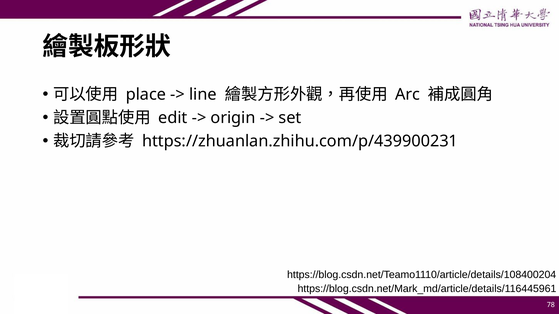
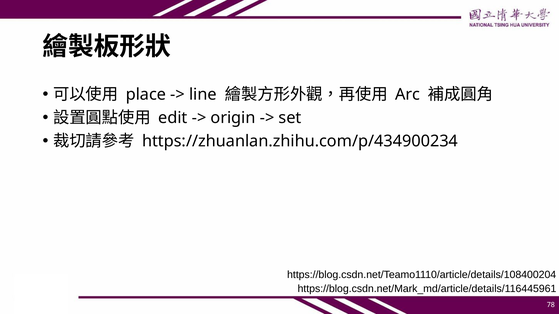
https://zhuanlan.zhihu.com/p/439900231: https://zhuanlan.zhihu.com/p/439900231 -> https://zhuanlan.zhihu.com/p/434900234 (300, 141)
